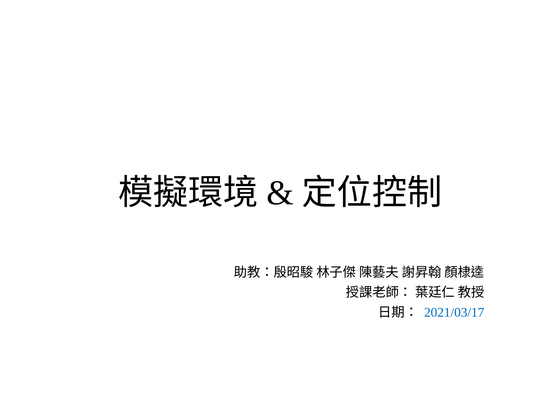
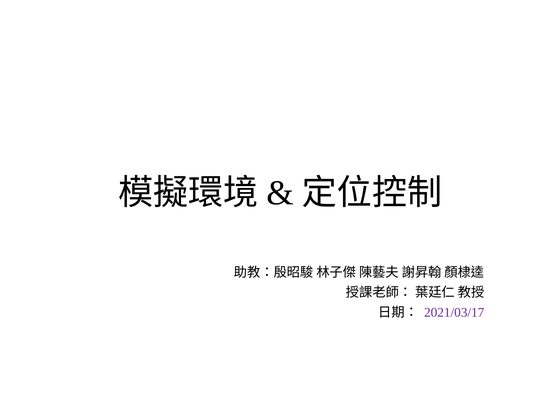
2021/03/17 colour: blue -> purple (454, 313)
